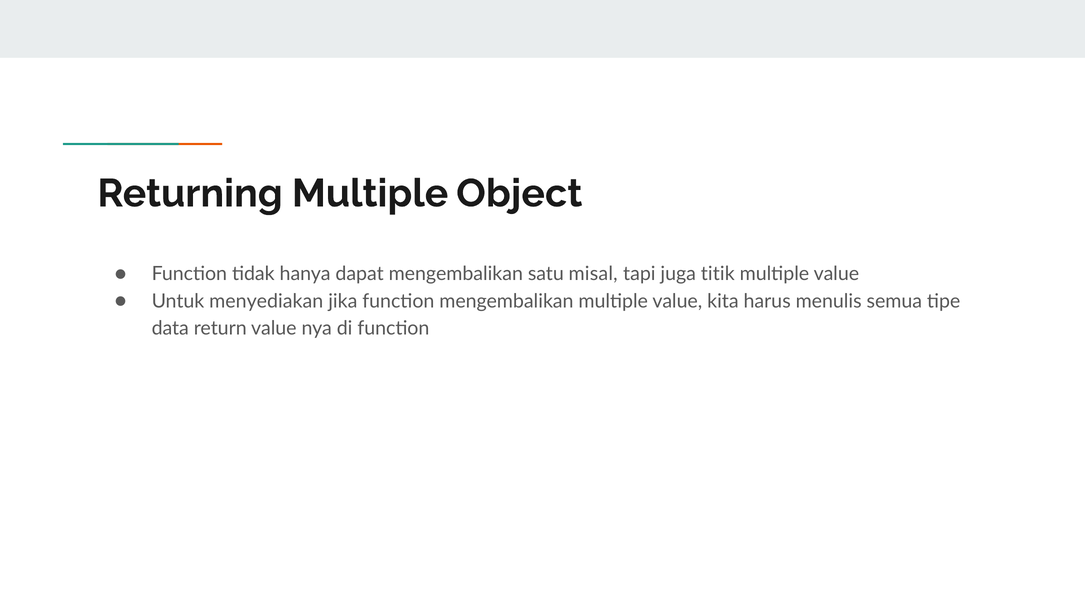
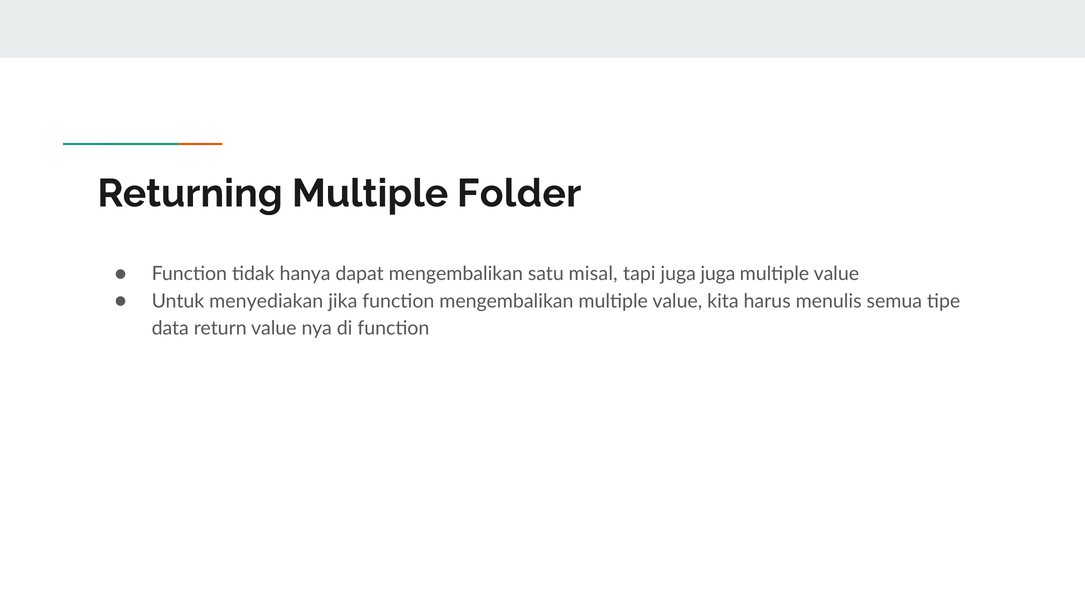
Object: Object -> Folder (519, 194)
juga titik: titik -> juga (718, 274)
